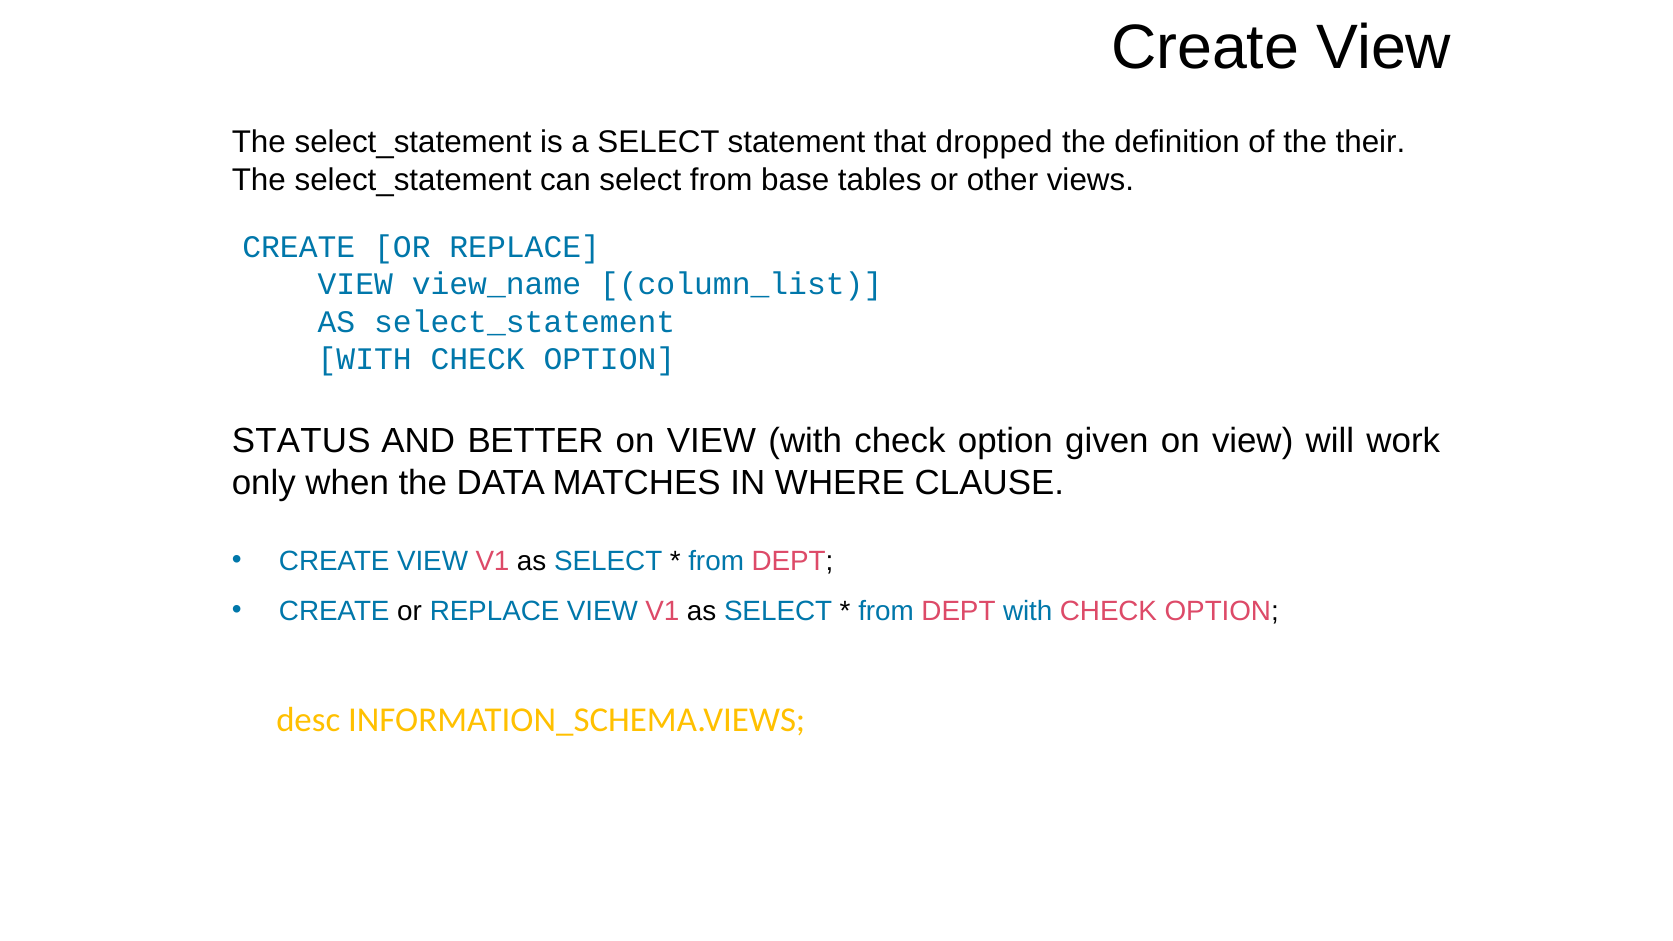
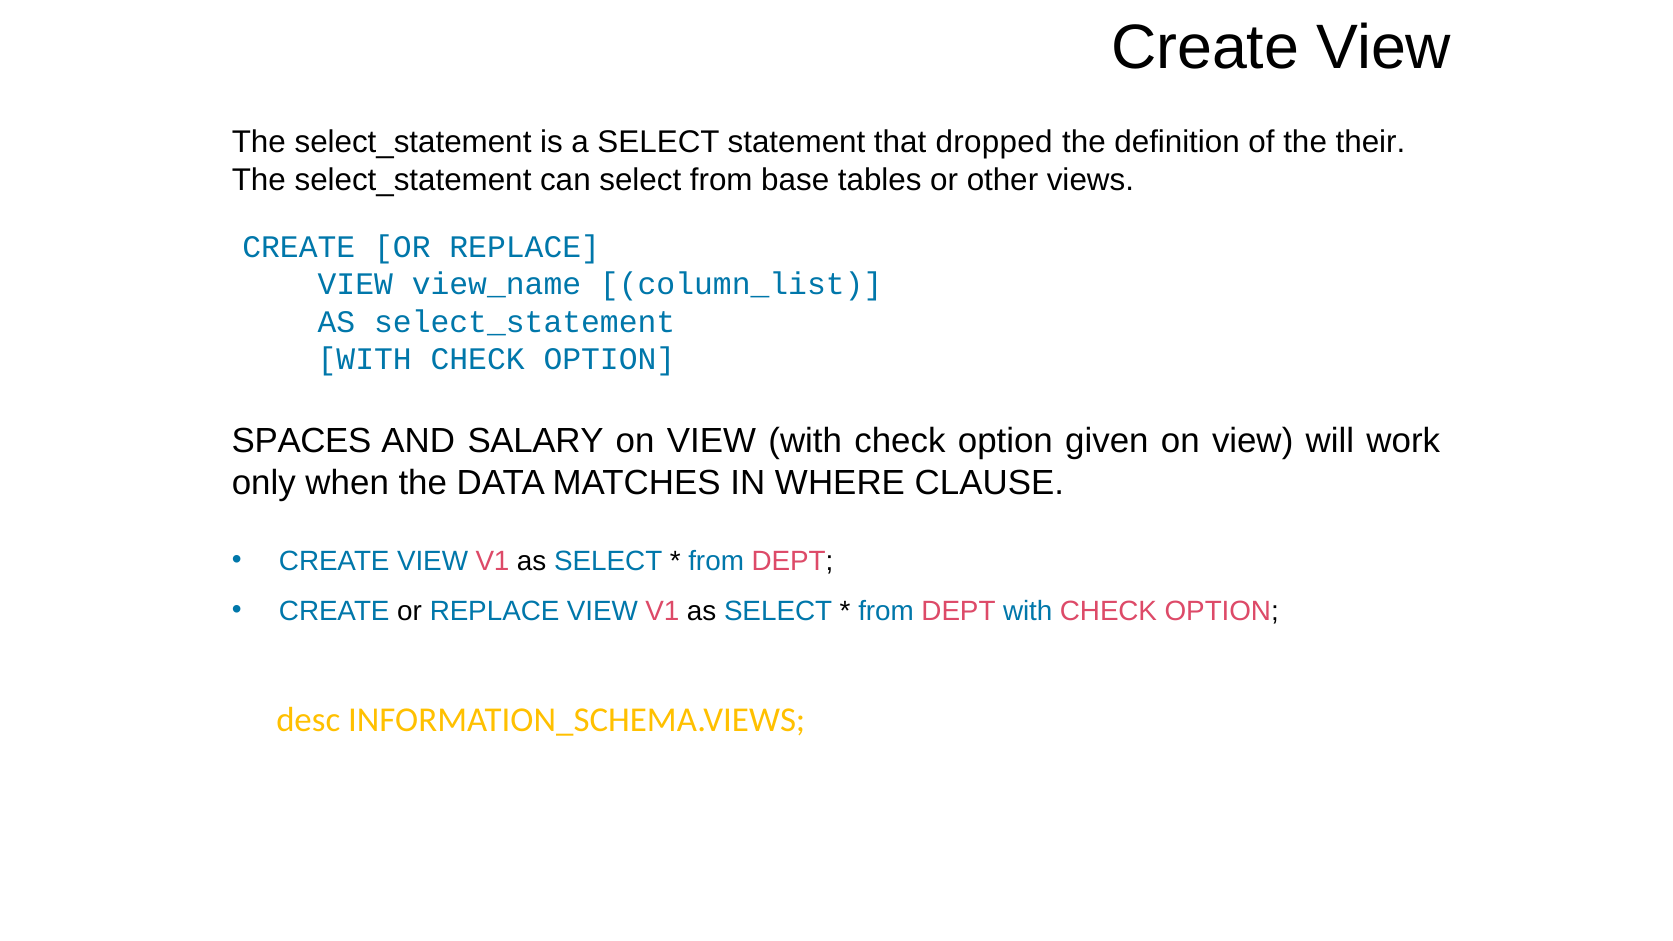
STATUS: STATUS -> SPACES (302, 441)
BETTER: BETTER -> SALARY (536, 441)
